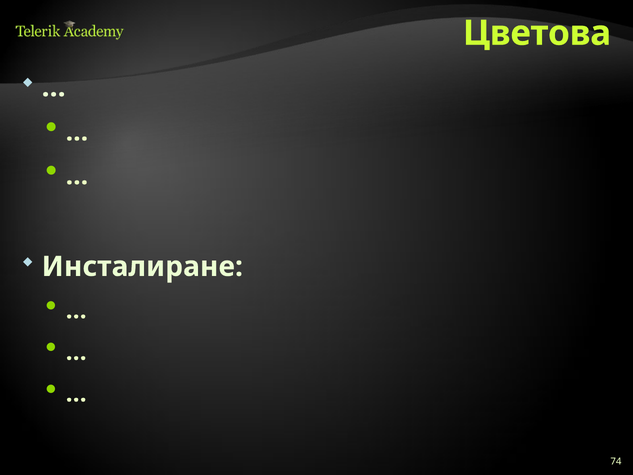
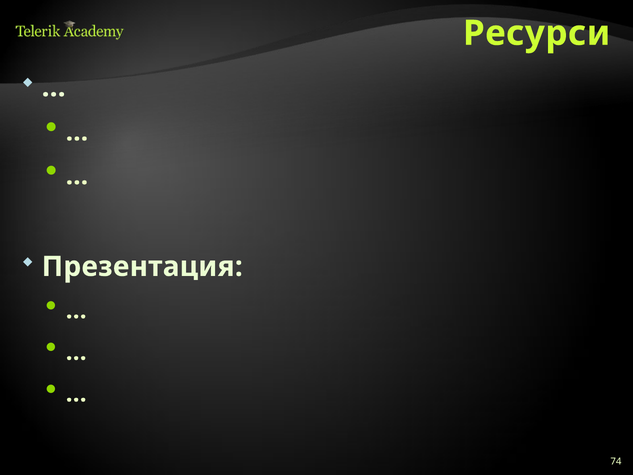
Цветова: Цветова -> Ресурси (537, 33)
Инсталиране: Инсталиране -> Презентация (142, 267)
